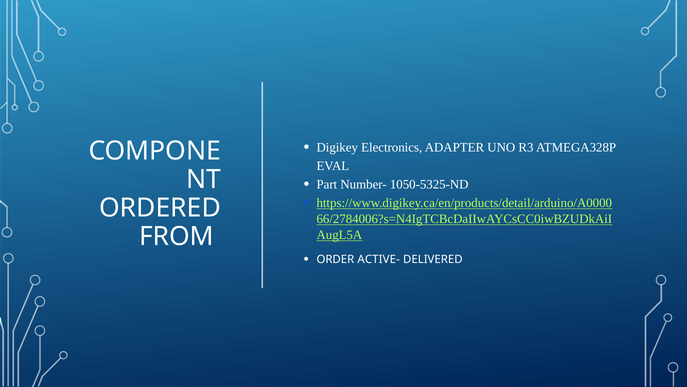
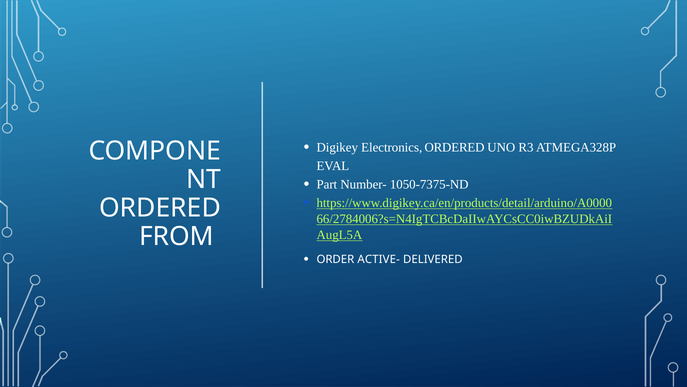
Electronics ADAPTER: ADAPTER -> ORDERED (455, 147)
1050-5325-ND: 1050-5325-ND -> 1050-7375-ND (429, 184)
